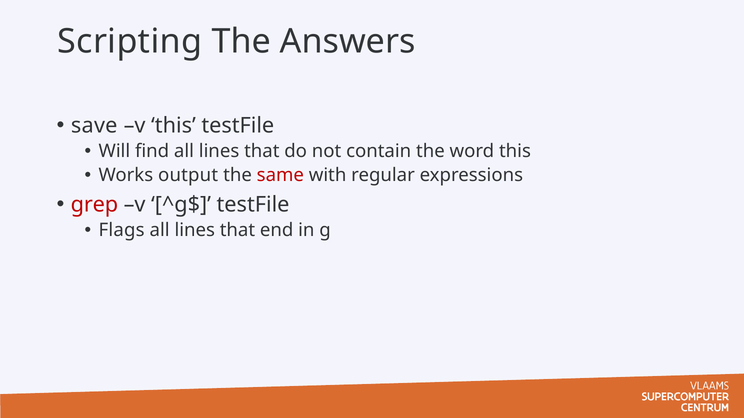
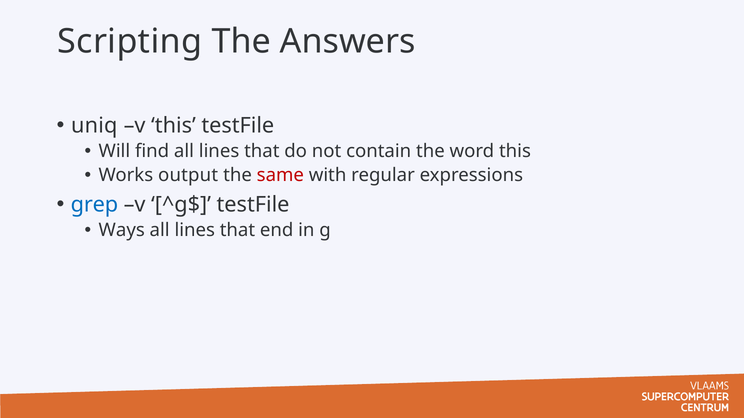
save: save -> uniq (94, 126)
grep colour: red -> blue (94, 205)
Flags: Flags -> Ways (122, 231)
